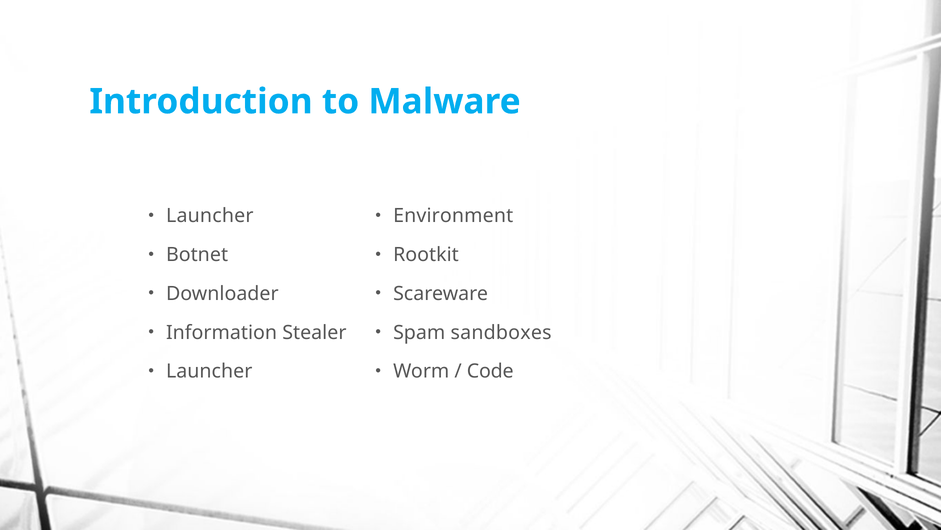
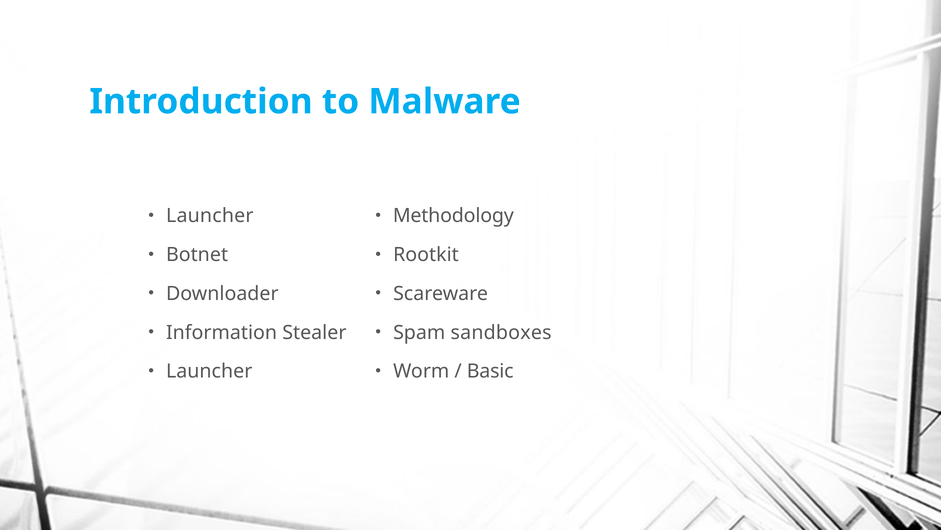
Environment: Environment -> Methodology (453, 216)
Code: Code -> Basic (490, 371)
